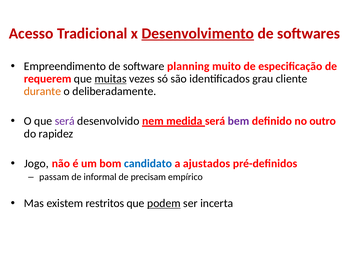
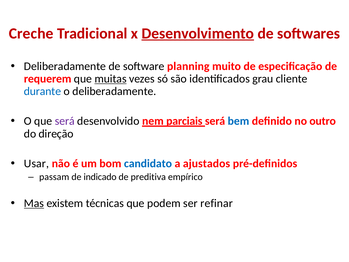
Acesso: Acesso -> Creche (31, 33)
Empreendimento: Empreendimento -> Deliberadamente (65, 66)
durante colour: orange -> blue (42, 91)
medida: medida -> parciais (184, 121)
bem colour: purple -> blue (238, 121)
rapidez: rapidez -> direção (56, 134)
Jogo: Jogo -> Usar (36, 163)
informal: informal -> indicado (100, 177)
precisam: precisam -> preditiva (148, 177)
Mas underline: none -> present (34, 203)
restritos: restritos -> técnicas (105, 203)
podem underline: present -> none (164, 203)
incerta: incerta -> refinar (217, 203)
